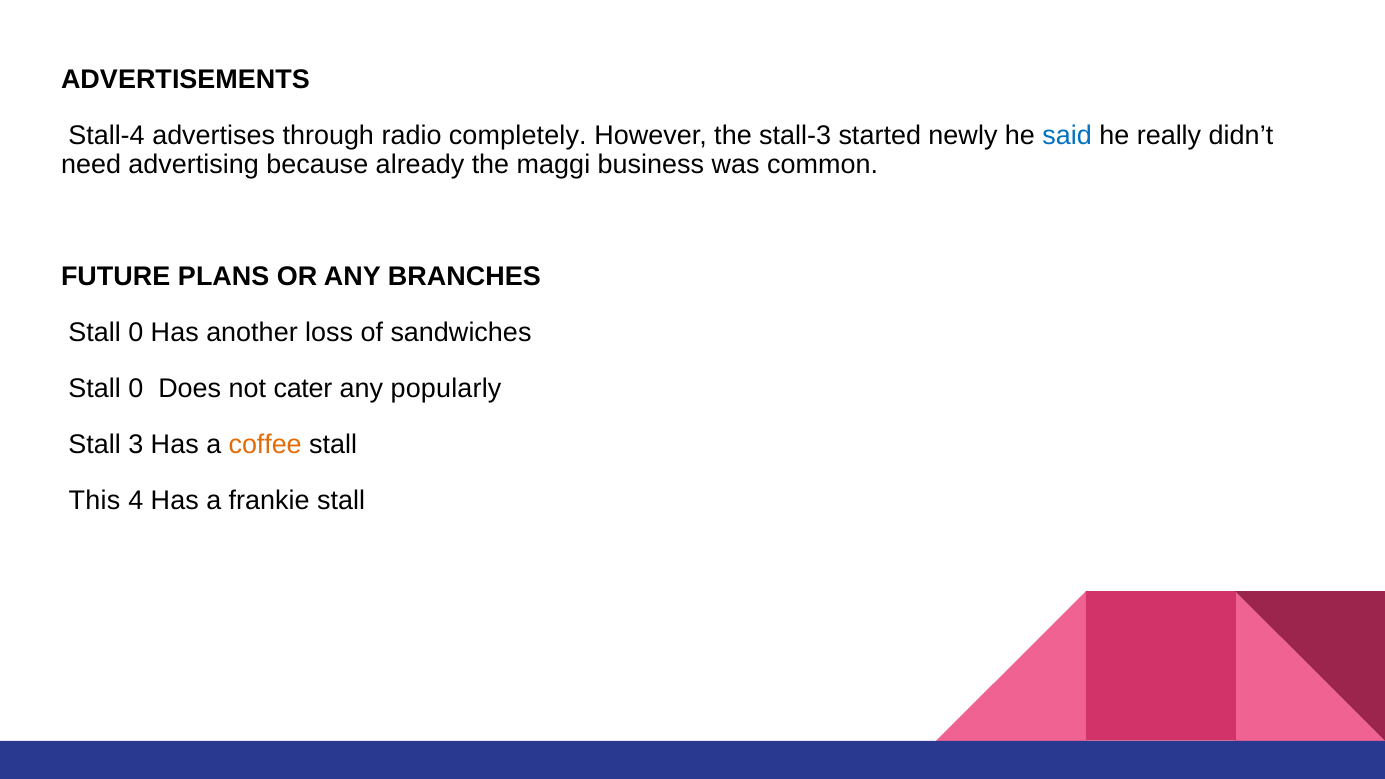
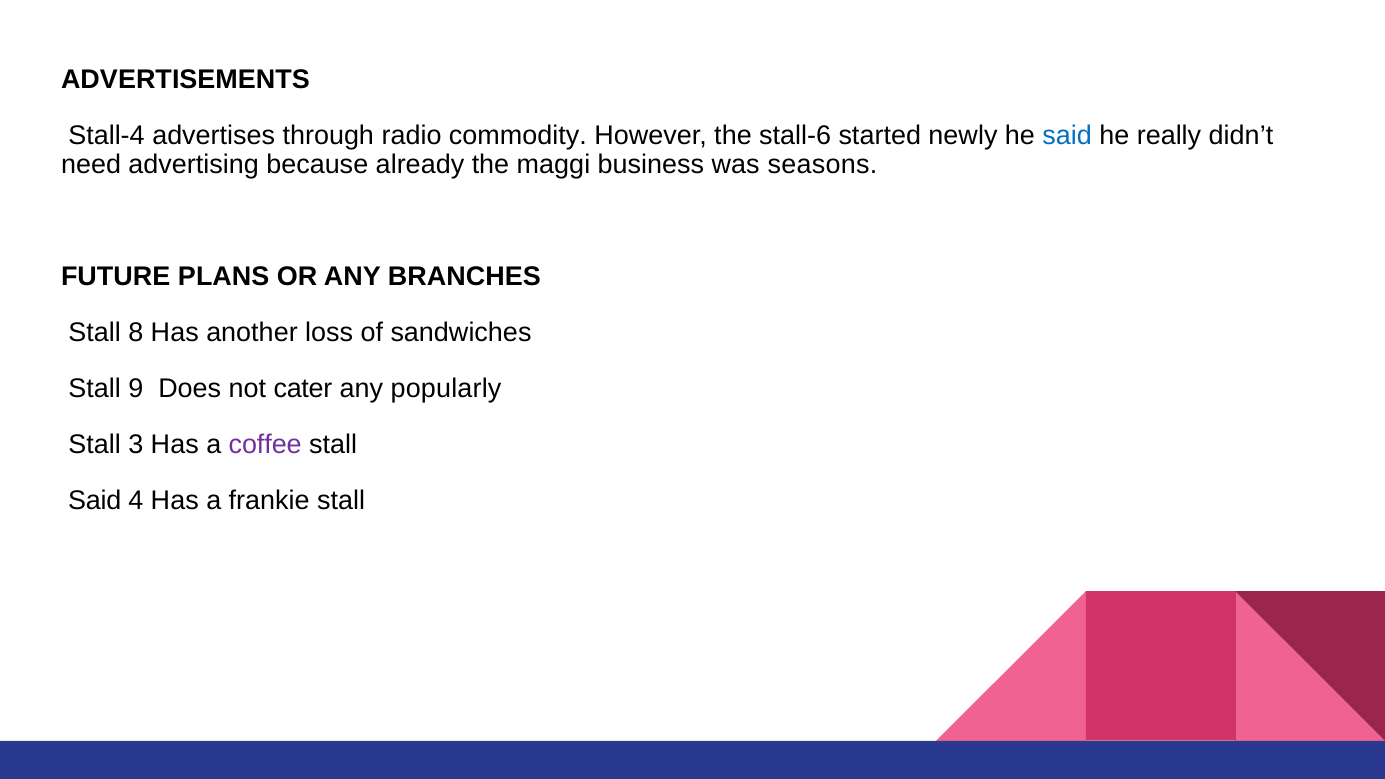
completely: completely -> commodity (518, 135)
stall-3: stall-3 -> stall-6 (795, 135)
common: common -> seasons (822, 165)
0: 0 -> 8 (136, 333)
0: 0 -> 9 (136, 389)
coffee colour: orange -> purple (265, 445)
This: This -> Said (95, 501)
